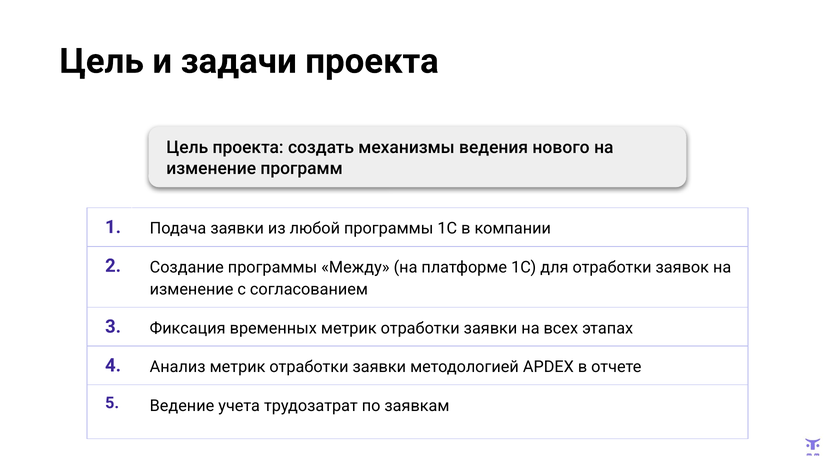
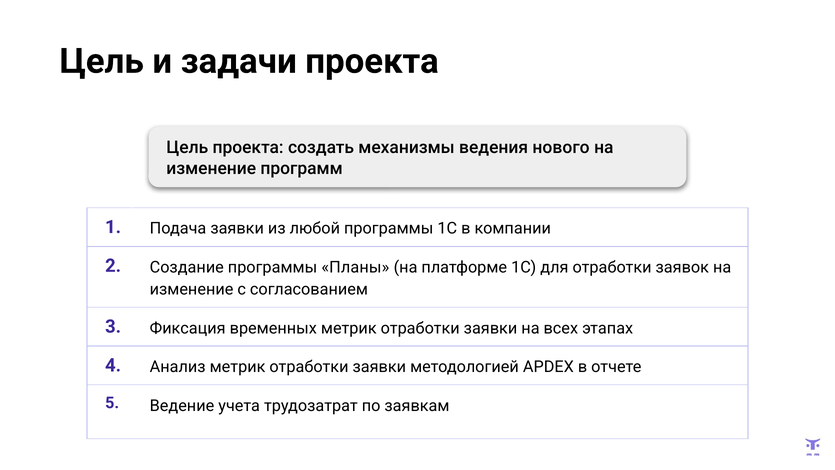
Между: Между -> Планы (355, 267)
